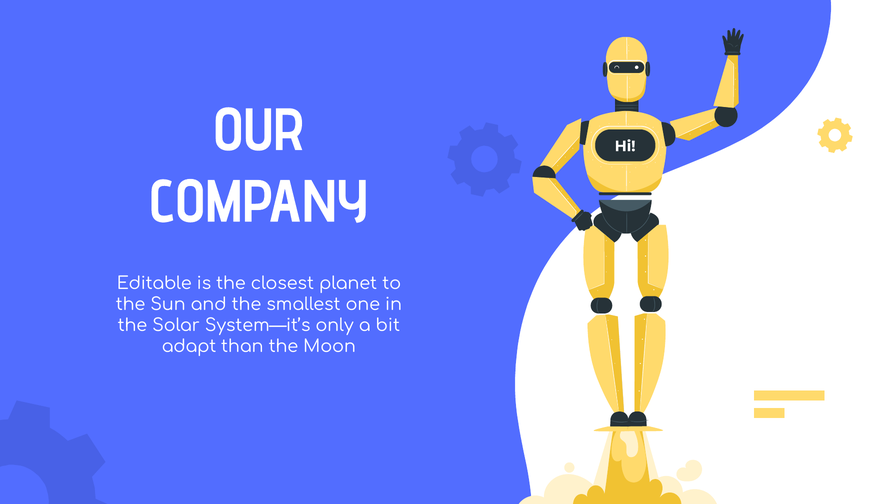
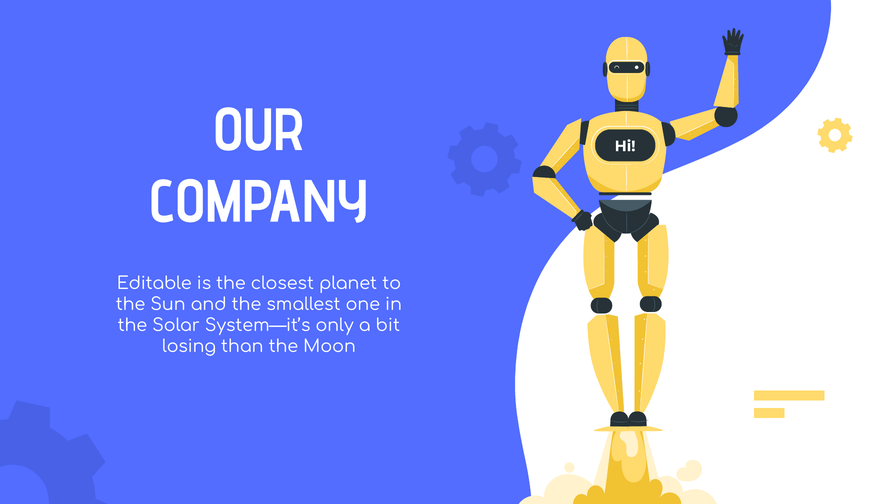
adapt: adapt -> losing (189, 346)
